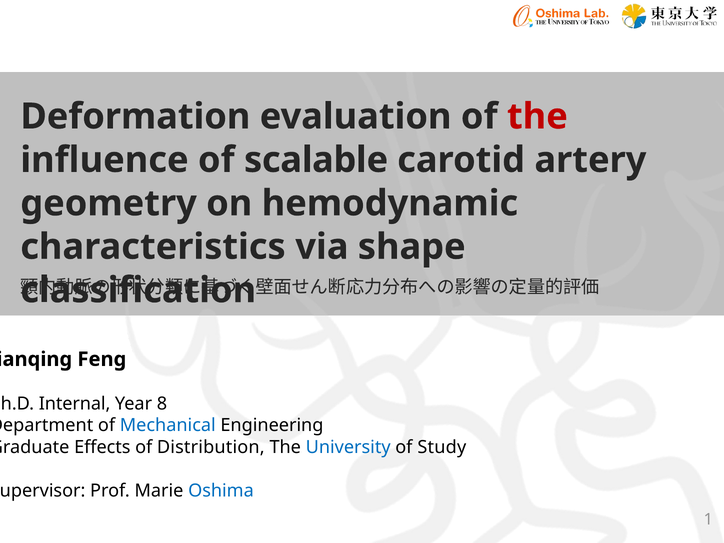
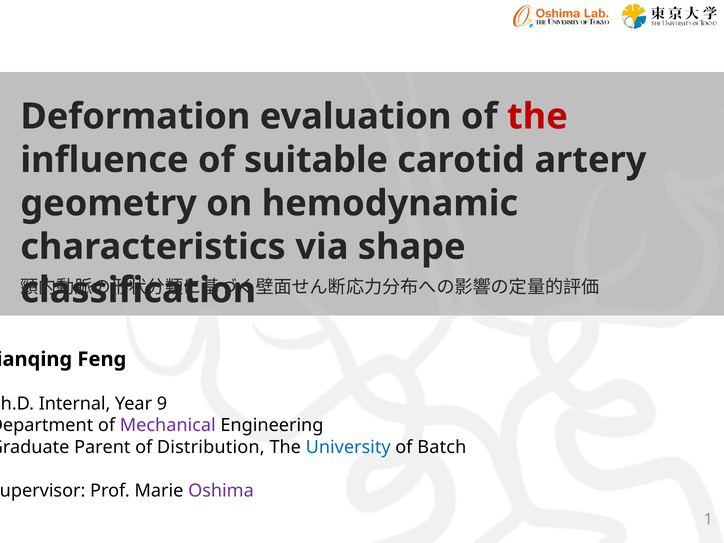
scalable: scalable -> suitable (316, 160)
8: 8 -> 9 (162, 404)
Mechanical colour: blue -> purple (168, 425)
Effects: Effects -> Parent (102, 447)
Study: Study -> Batch (442, 447)
Oshima colour: blue -> purple (221, 491)
